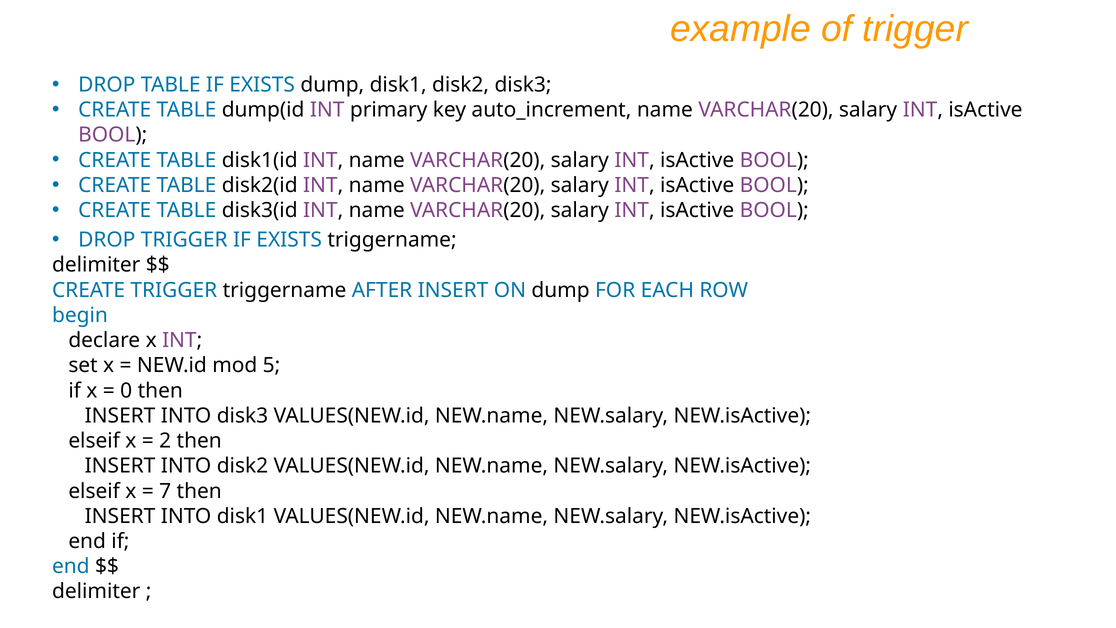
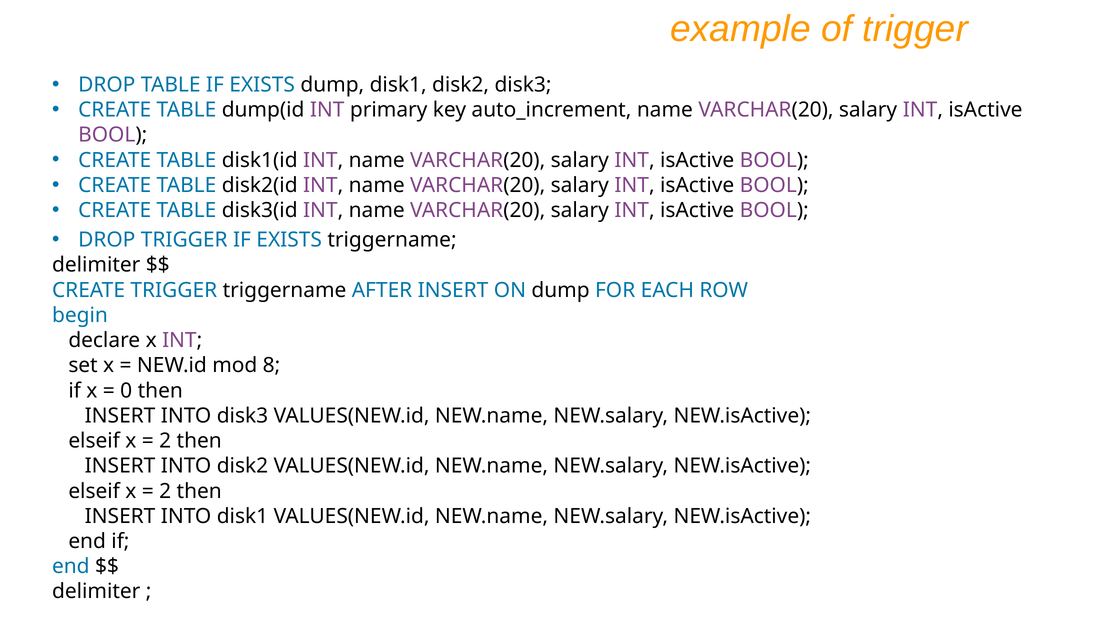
5: 5 -> 8 (272, 365)
7: 7 -> 2 (165, 491)
